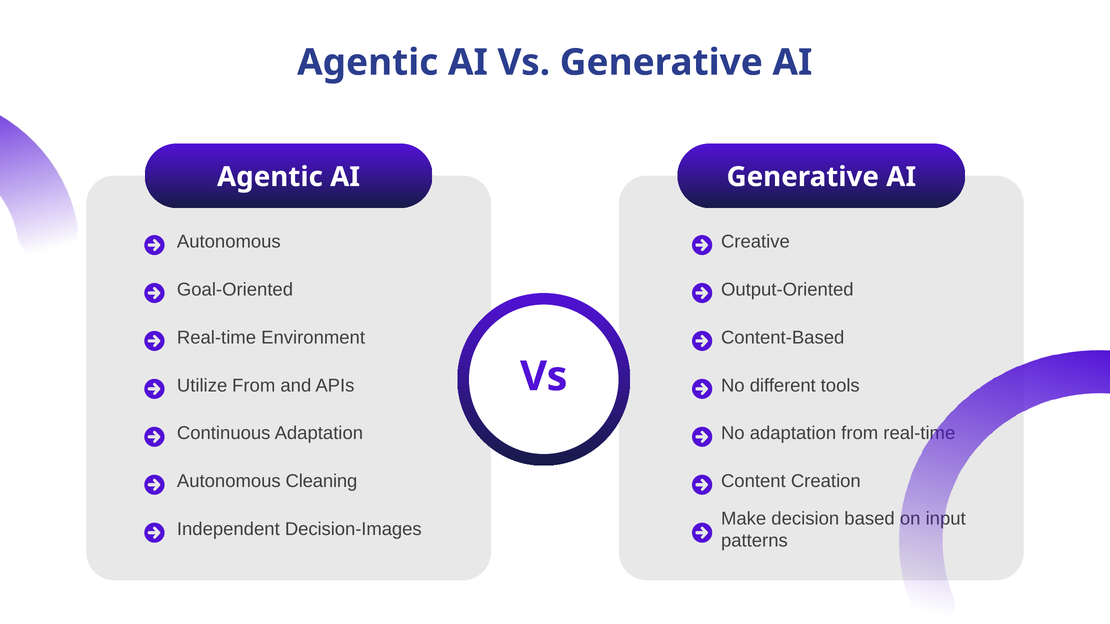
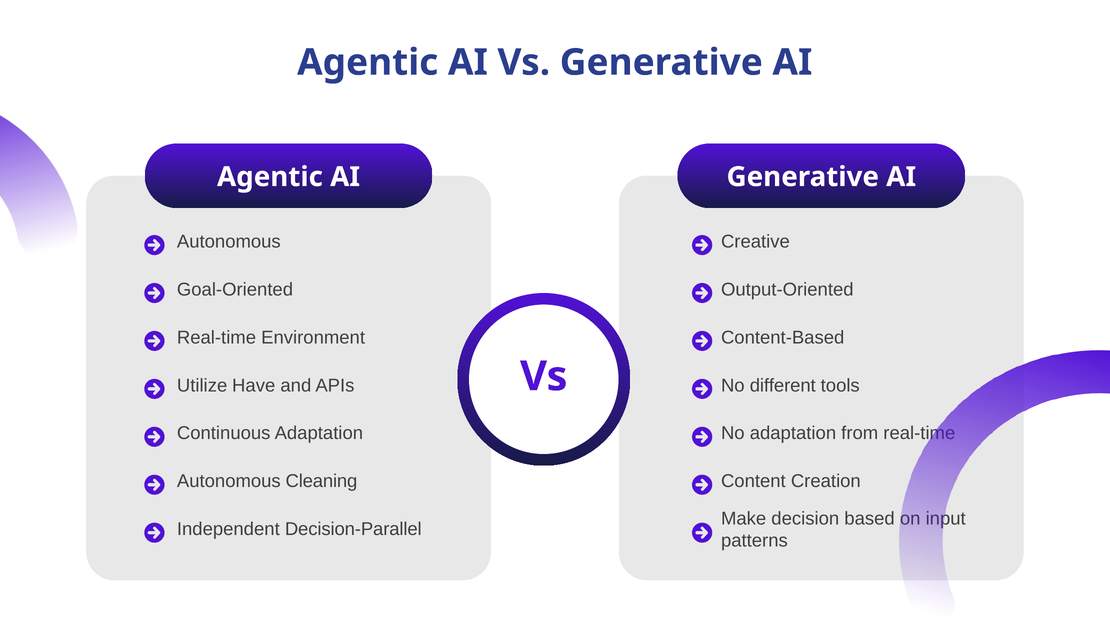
Utilize From: From -> Have (254, 386)
Decision-Images: Decision-Images -> Decision-Parallel (353, 530)
